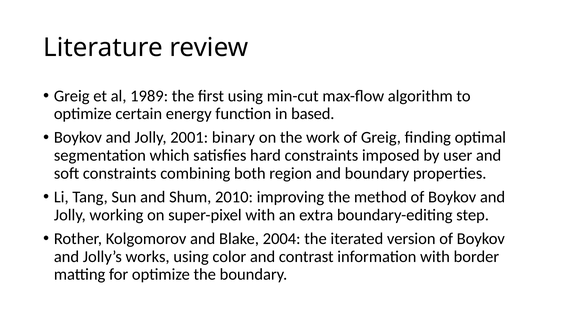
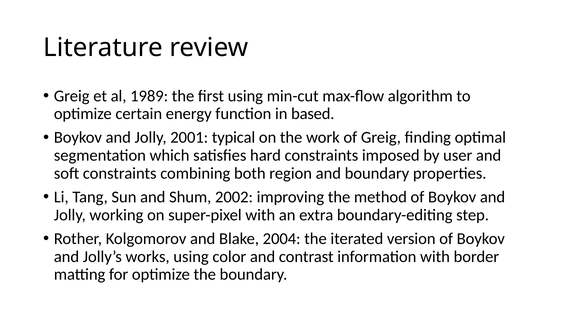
binary: binary -> typical (234, 138)
2010: 2010 -> 2002 (234, 197)
